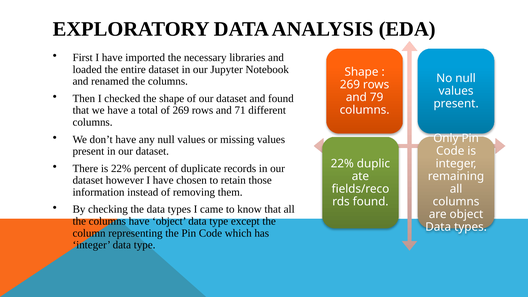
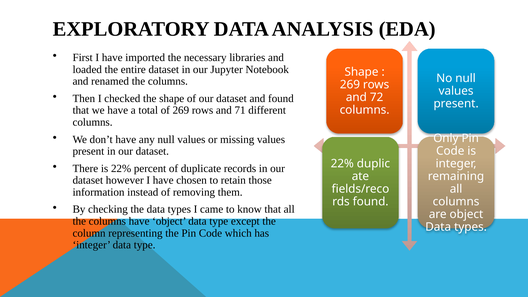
79: 79 -> 72 (377, 97)
